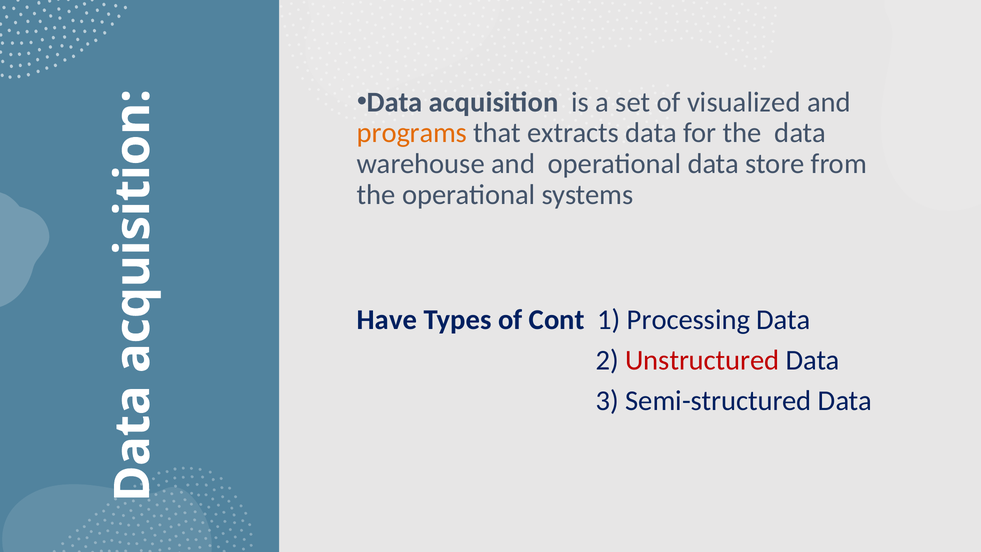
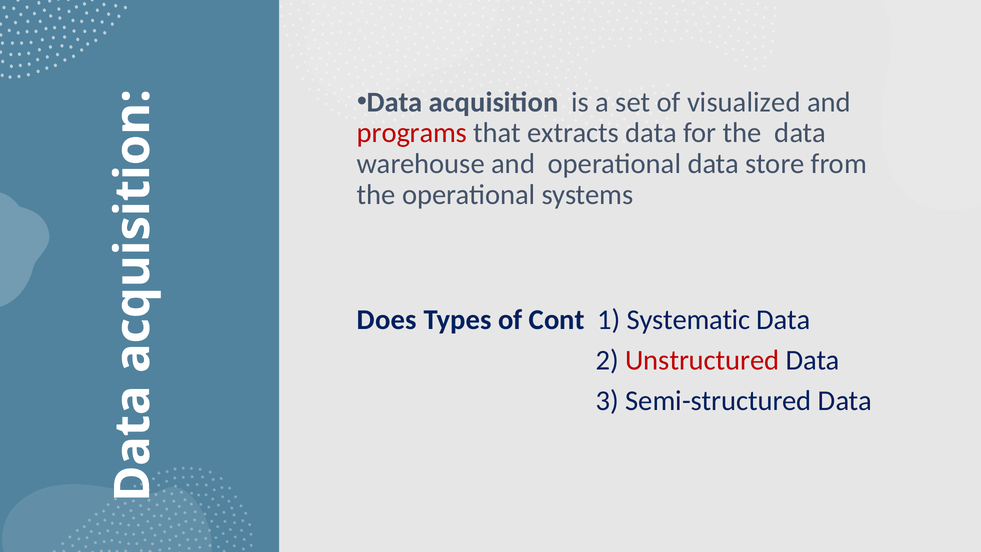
programs colour: orange -> red (412, 133)
Have: Have -> Does (387, 320)
Processing: Processing -> Systematic (689, 320)
